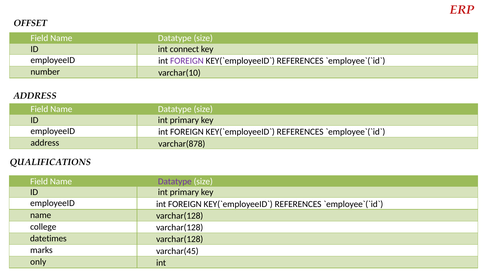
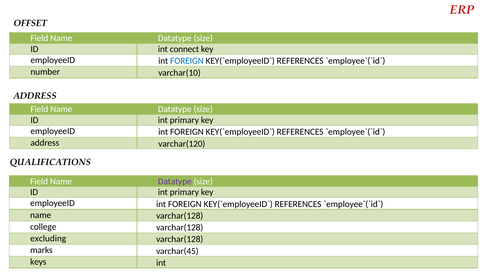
FOREIGN colour: purple -> blue (187, 61)
varchar(878: varchar(878 -> varchar(120 (182, 144)
datetimes: datetimes -> excluding (48, 238)
only: only -> keys (38, 262)
